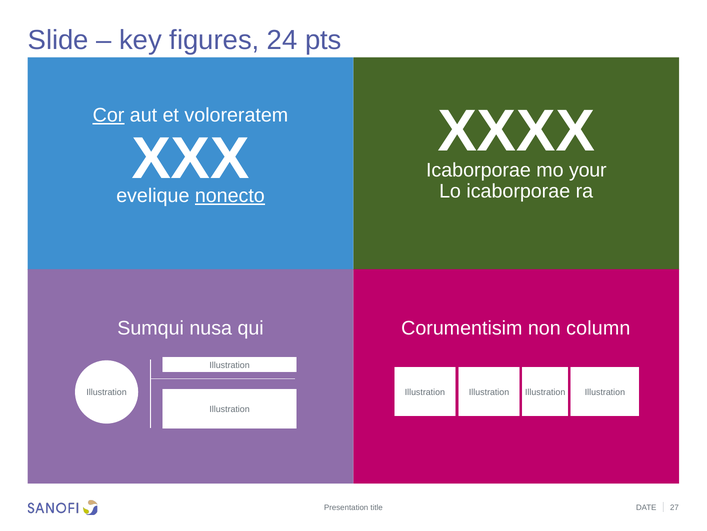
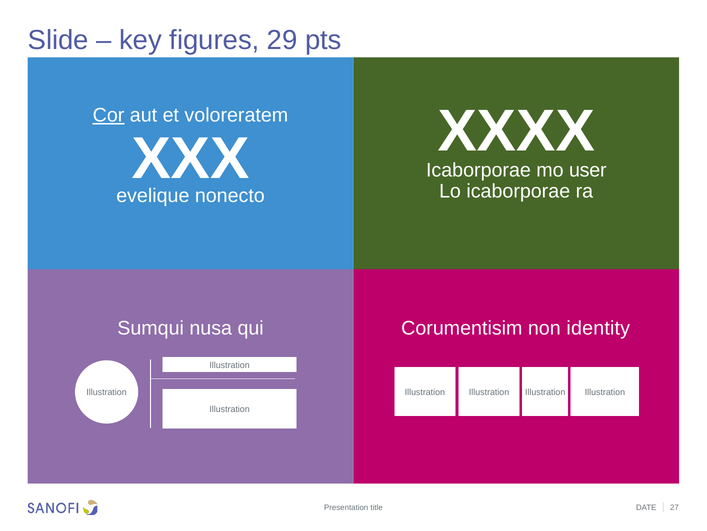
24: 24 -> 29 (282, 40)
your: your -> user (588, 170)
nonecto underline: present -> none (230, 196)
column: column -> identity (598, 328)
